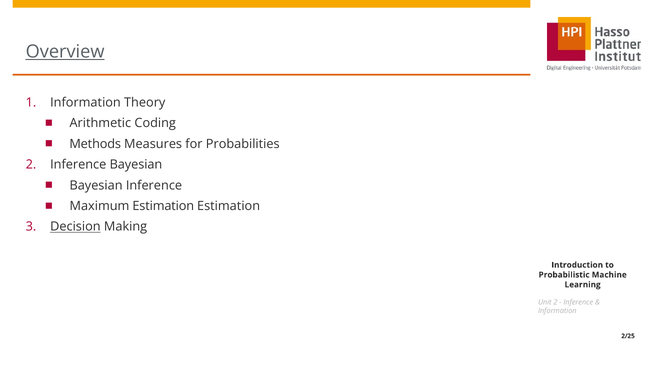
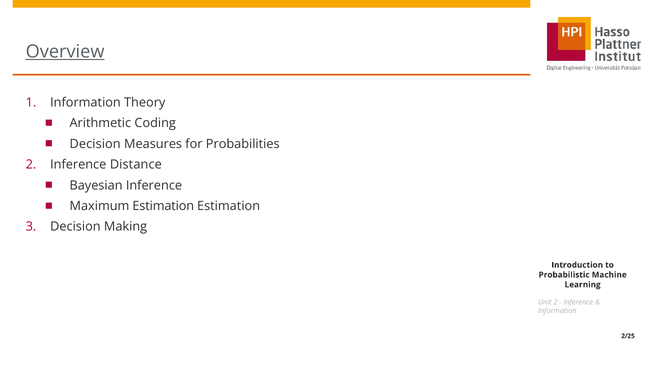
Methods: Methods -> Decision (95, 144)
Inference Bayesian: Bayesian -> Distance (136, 165)
Decision underline: present -> none (75, 227)
